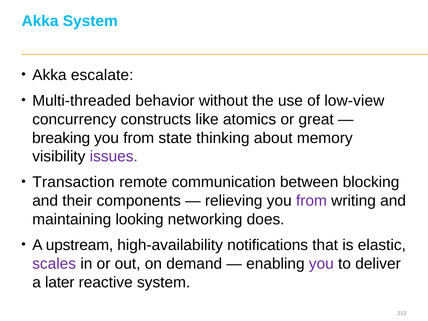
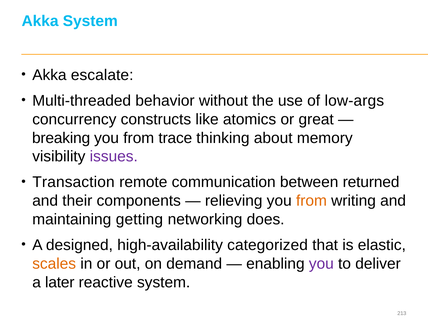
low-view: low-view -> low-args (354, 101)
state: state -> trace (175, 138)
blocking: blocking -> returned (371, 182)
from colour: purple -> orange (311, 201)
looking: looking -> getting (139, 219)
upstream: upstream -> designed (79, 245)
notifications: notifications -> categorized (268, 245)
scales colour: purple -> orange (54, 264)
